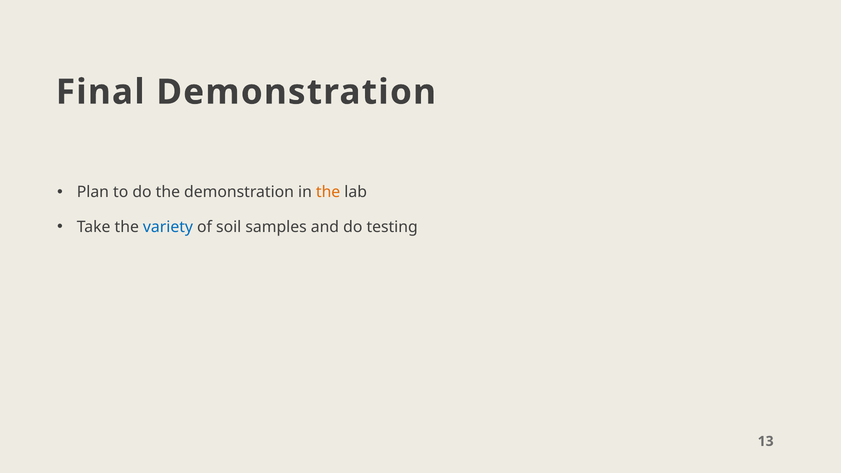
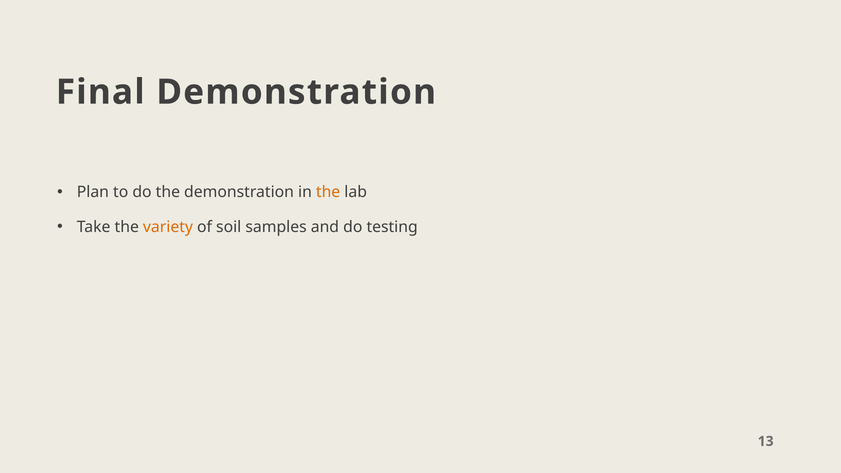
variety colour: blue -> orange (168, 227)
